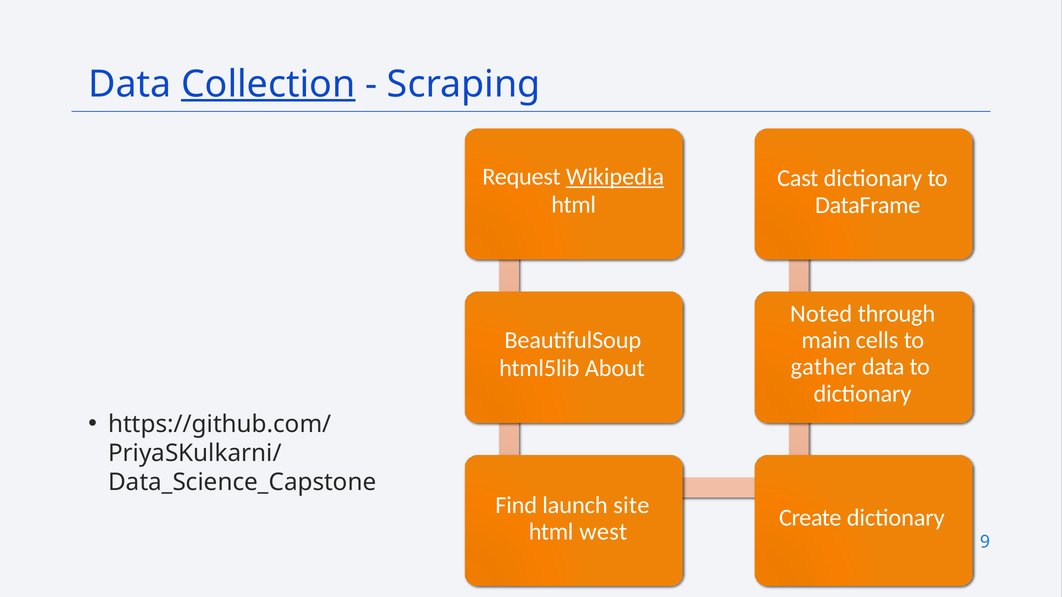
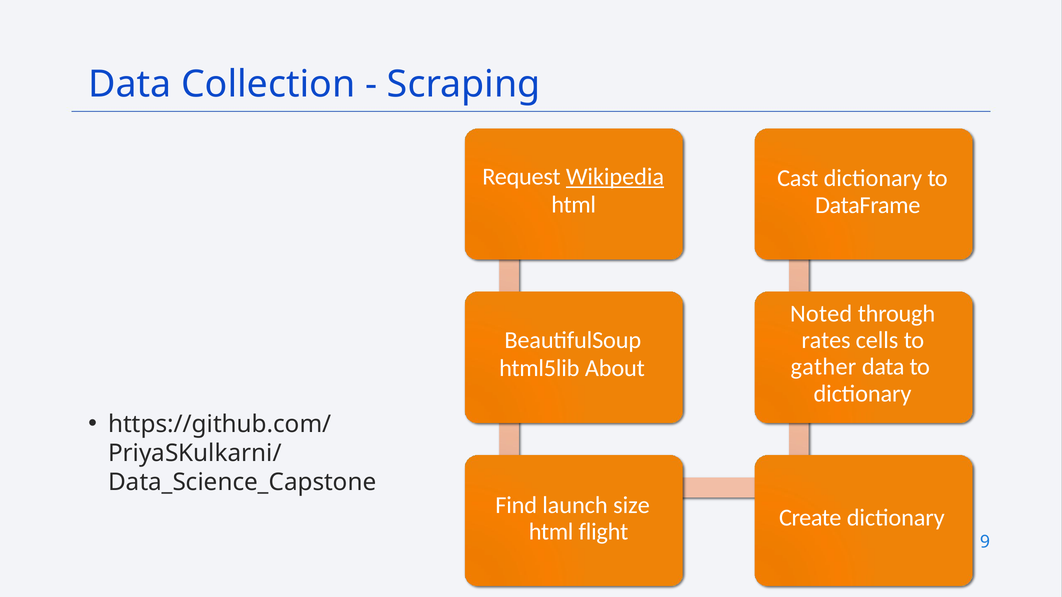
Collection underline: present -> none (268, 84)
main: main -> rates (826, 341)
site: site -> size (631, 505)
west: west -> flight (603, 532)
